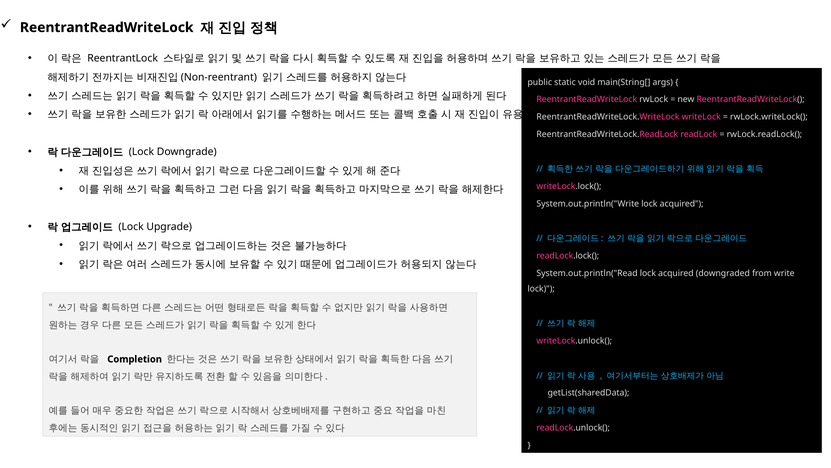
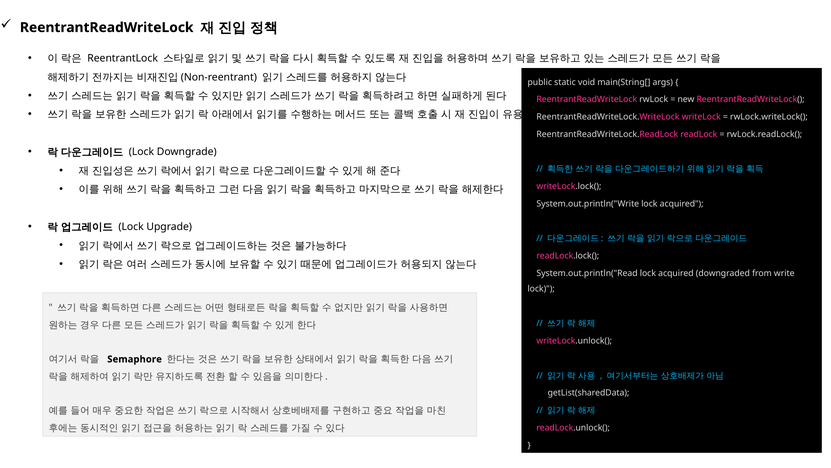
Completion: Completion -> Semaphore (135, 359)
